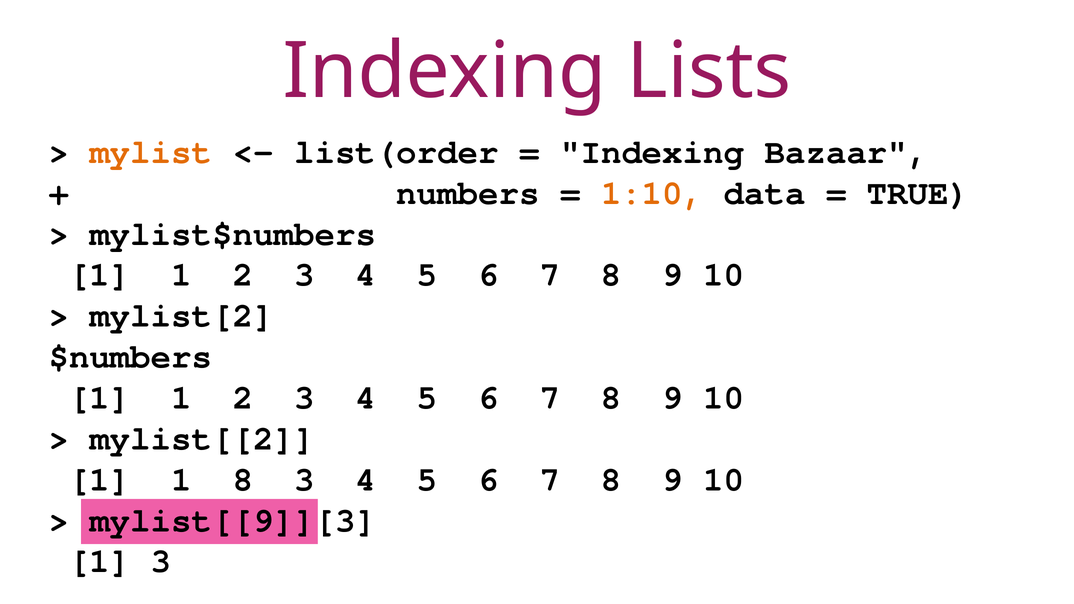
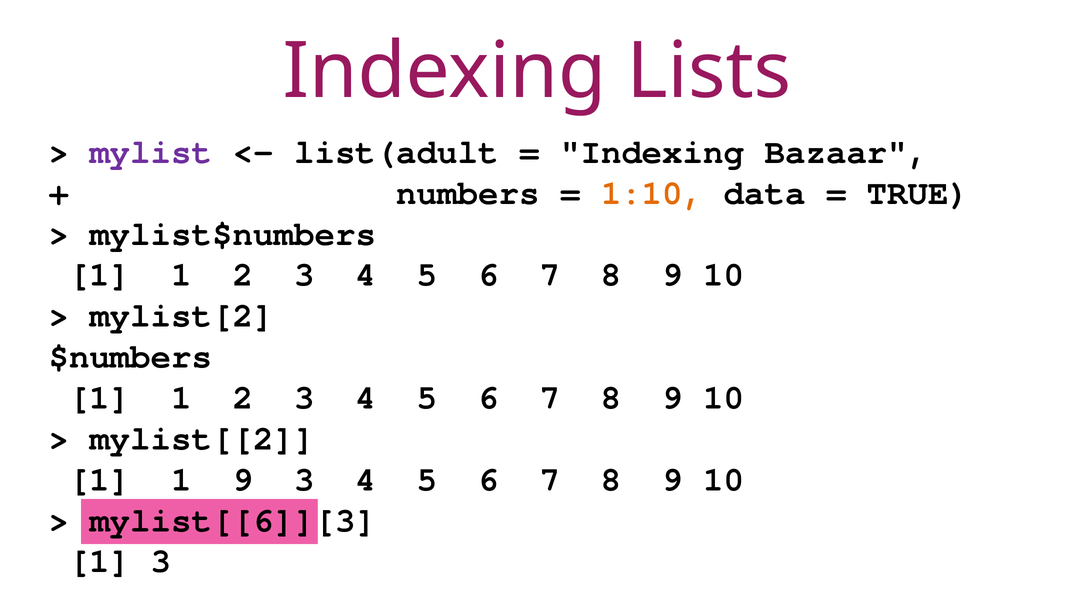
mylist colour: orange -> purple (151, 152)
list(order: list(order -> list(adult (396, 152)
1 8: 8 -> 9 (243, 479)
mylist[[9]][3: mylist[[9]][3 -> mylist[[6]][3 (233, 520)
